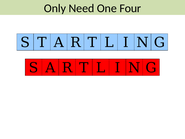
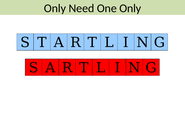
One Four: Four -> Only (130, 8)
